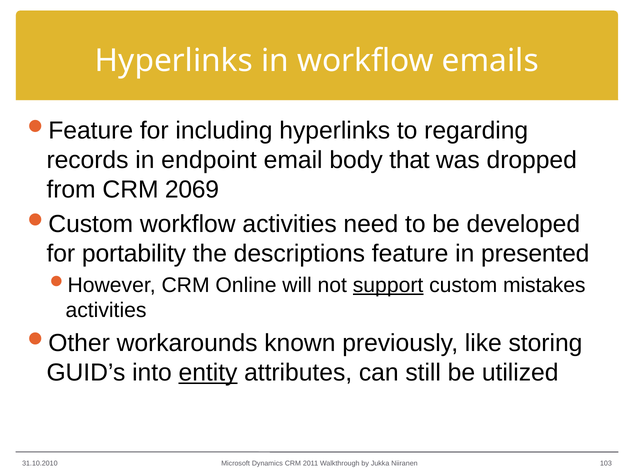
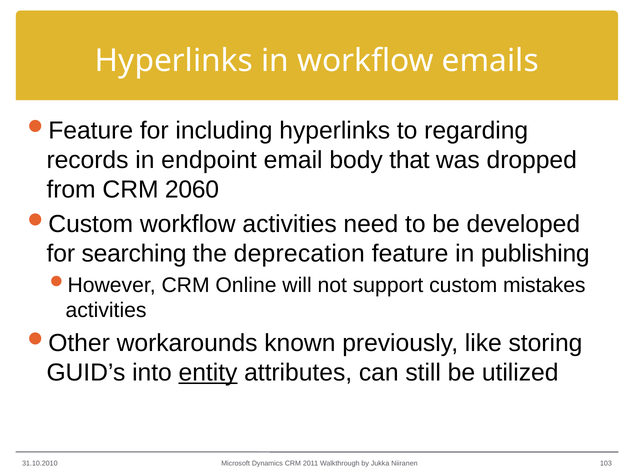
2069: 2069 -> 2060 (192, 190)
portability: portability -> searching (134, 254)
descriptions: descriptions -> deprecation (299, 254)
presented: presented -> publishing (535, 254)
support underline: present -> none (388, 285)
